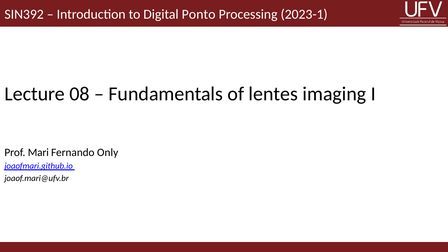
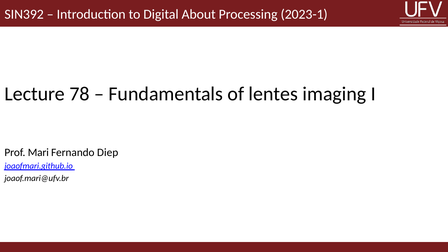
Ponto: Ponto -> About (199, 14)
08: 08 -> 78 (79, 94)
Only: Only -> Diep (108, 153)
